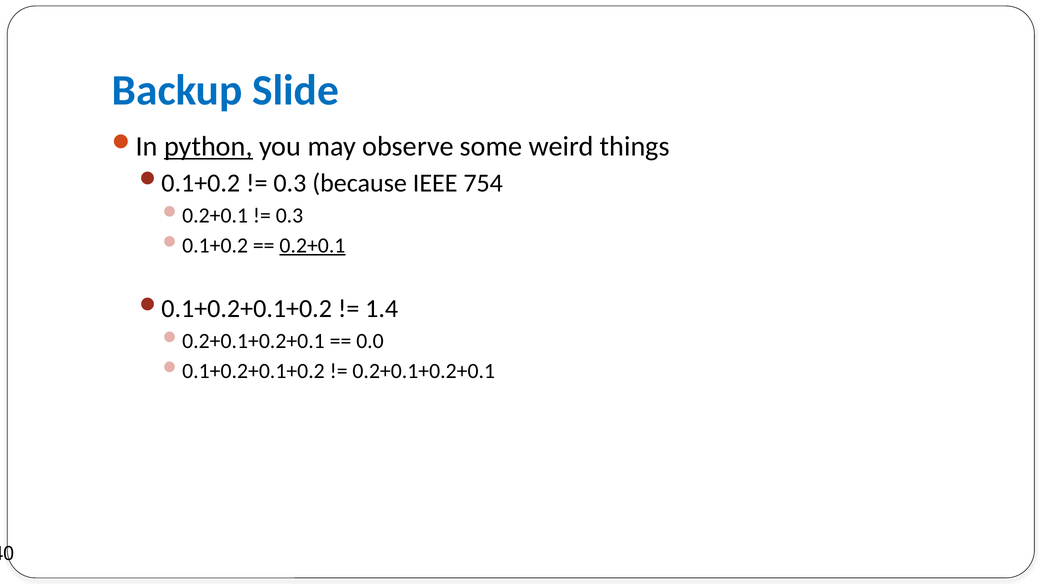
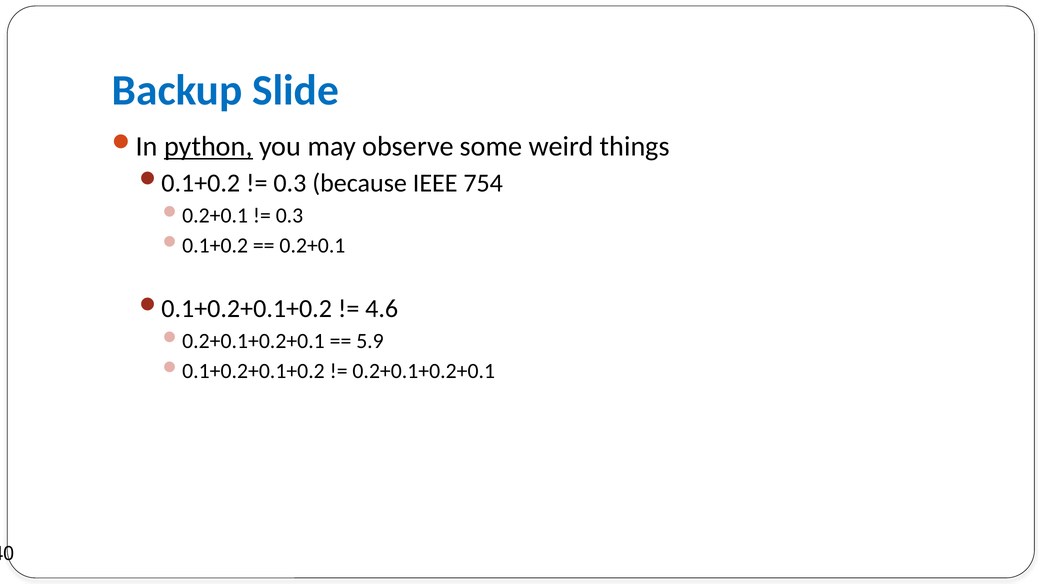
0.2+0.1 underline: present -> none (312, 246)
1.4: 1.4 -> 4.6 (382, 309)
0.0: 0.0 -> 5.9 (370, 341)
